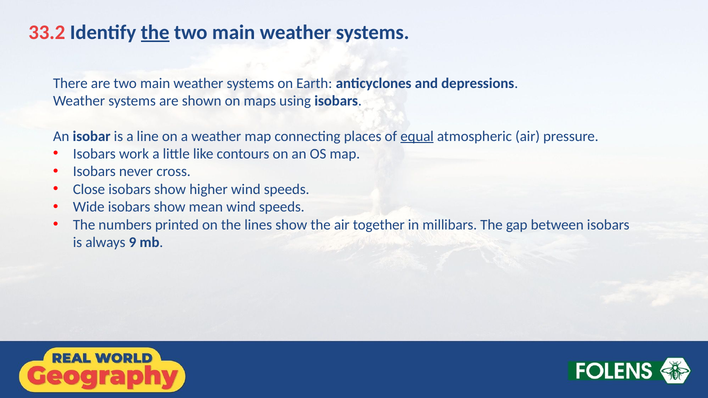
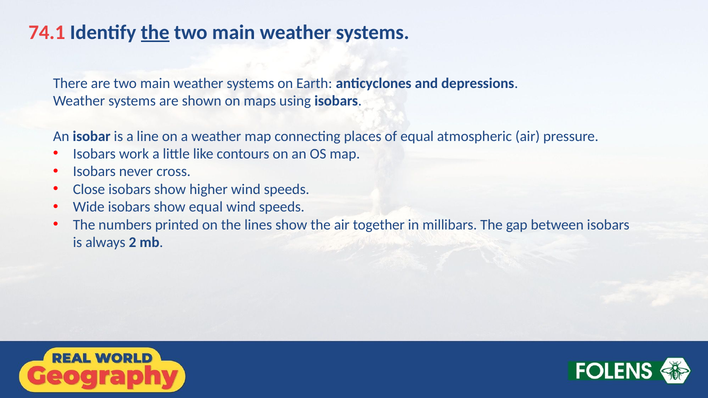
33.2: 33.2 -> 74.1 (47, 32)
equal underline: present -> none (417, 136)
show mean: mean -> equal (206, 207)
9: 9 -> 2 (133, 243)
